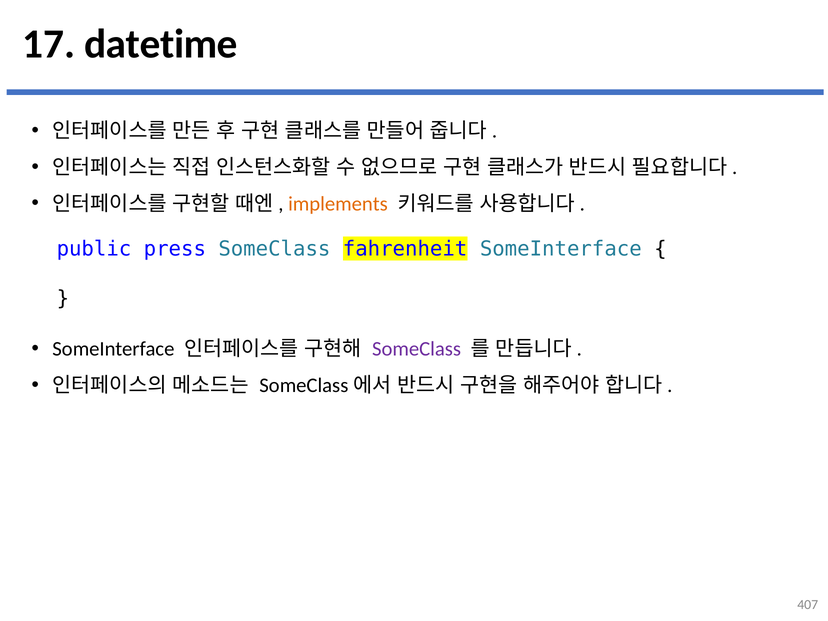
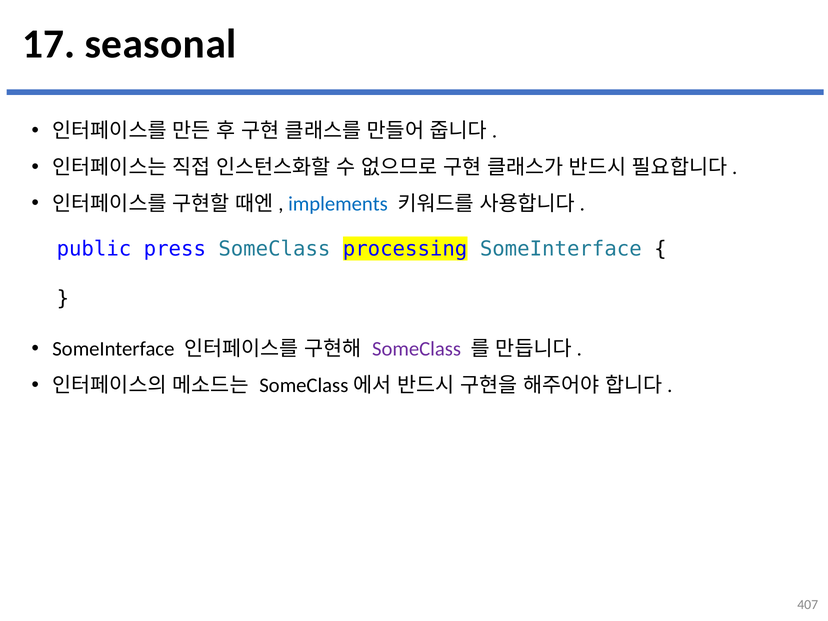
datetime: datetime -> seasonal (161, 44)
implements colour: orange -> blue (338, 204)
fahrenheit: fahrenheit -> processing (405, 249)
